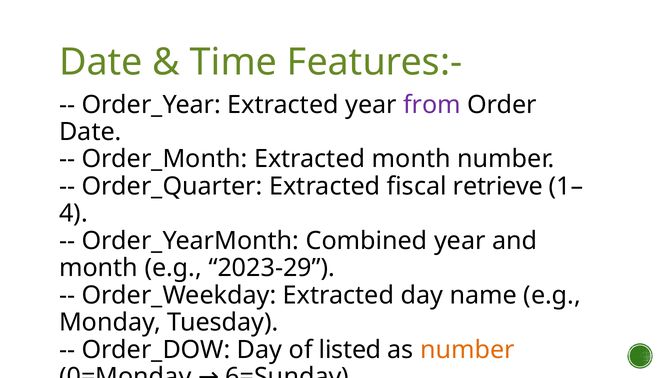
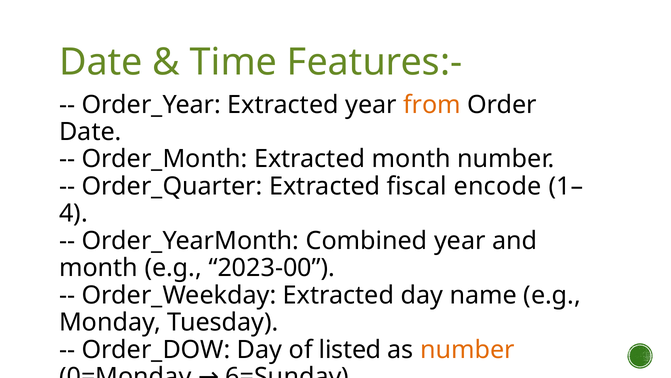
from colour: purple -> orange (432, 105)
retrieve: retrieve -> encode (498, 186)
2023-29: 2023-29 -> 2023-00 (272, 268)
